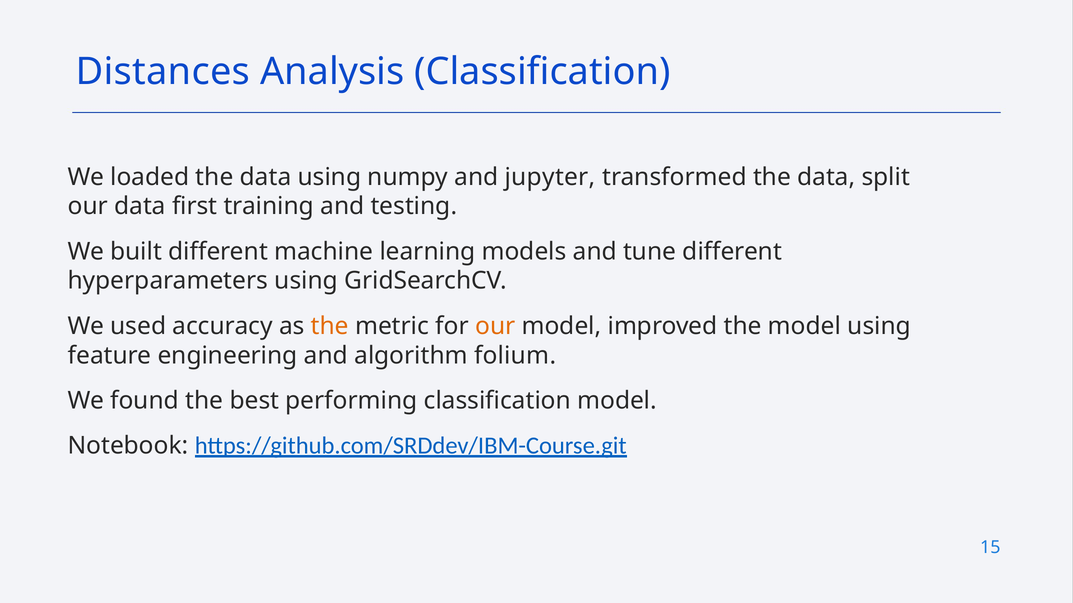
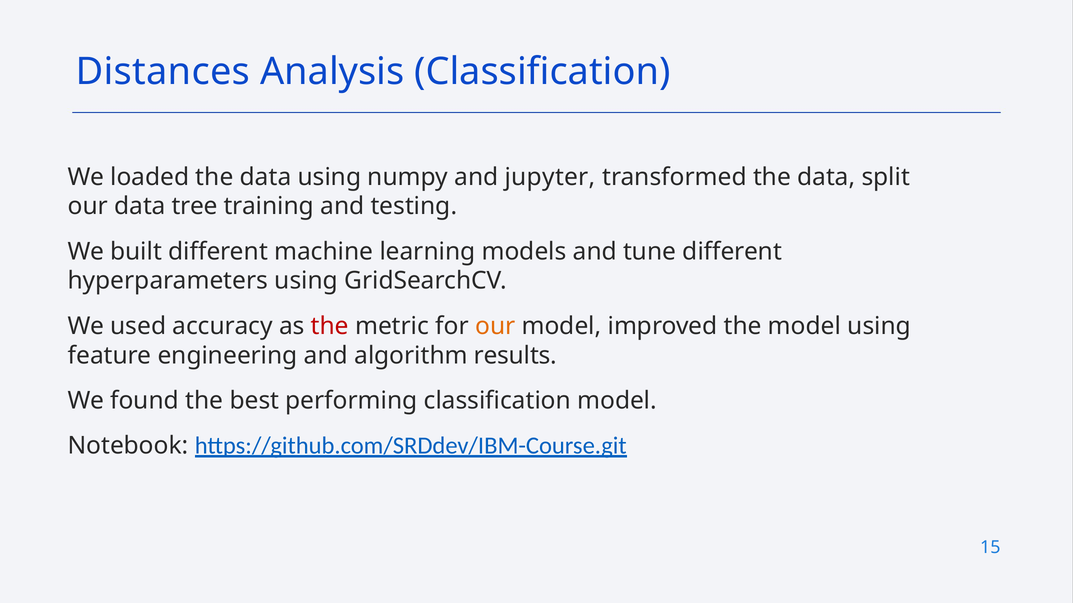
first: first -> tree (195, 207)
the colour: orange -> red (330, 326)
folium: folium -> results (515, 356)
